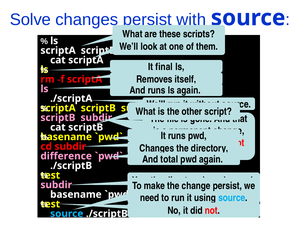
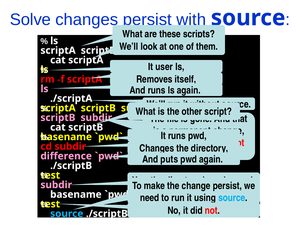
final: final -> user (164, 67)
total: total -> puts (169, 159)
